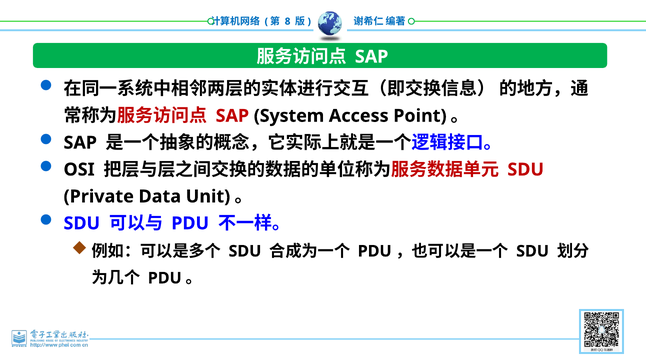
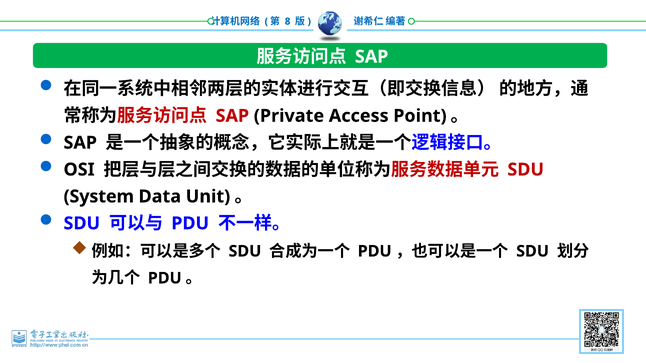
System: System -> Private (289, 116)
Private: Private -> System (99, 197)
